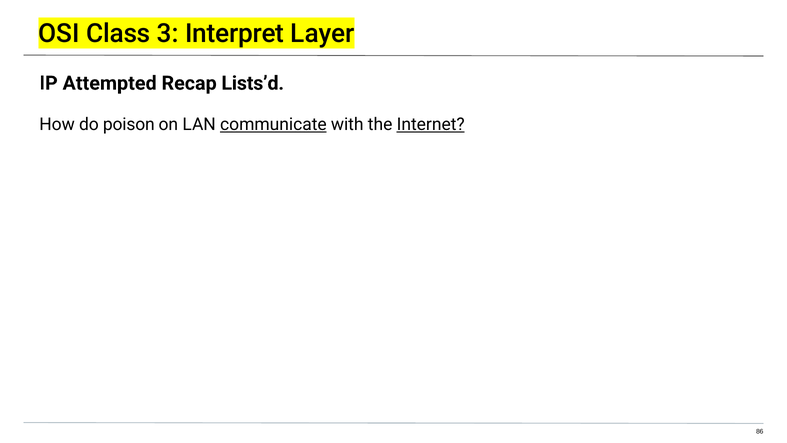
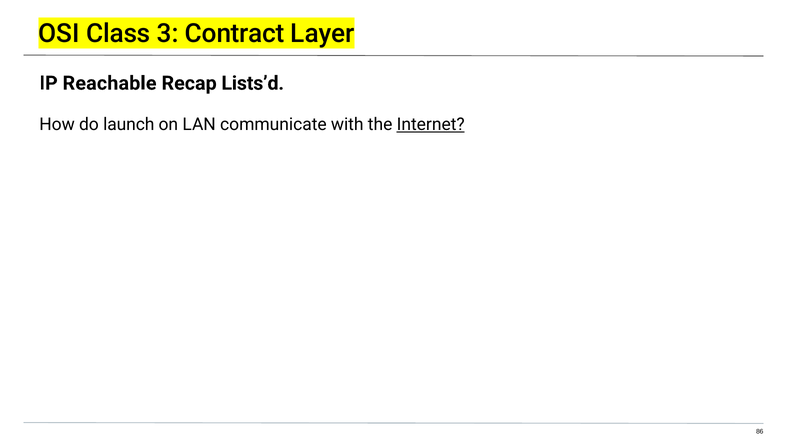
Interpret: Interpret -> Contract (235, 33)
Attempted: Attempted -> Reachable (110, 83)
poison: poison -> launch (129, 125)
communicate underline: present -> none (273, 125)
